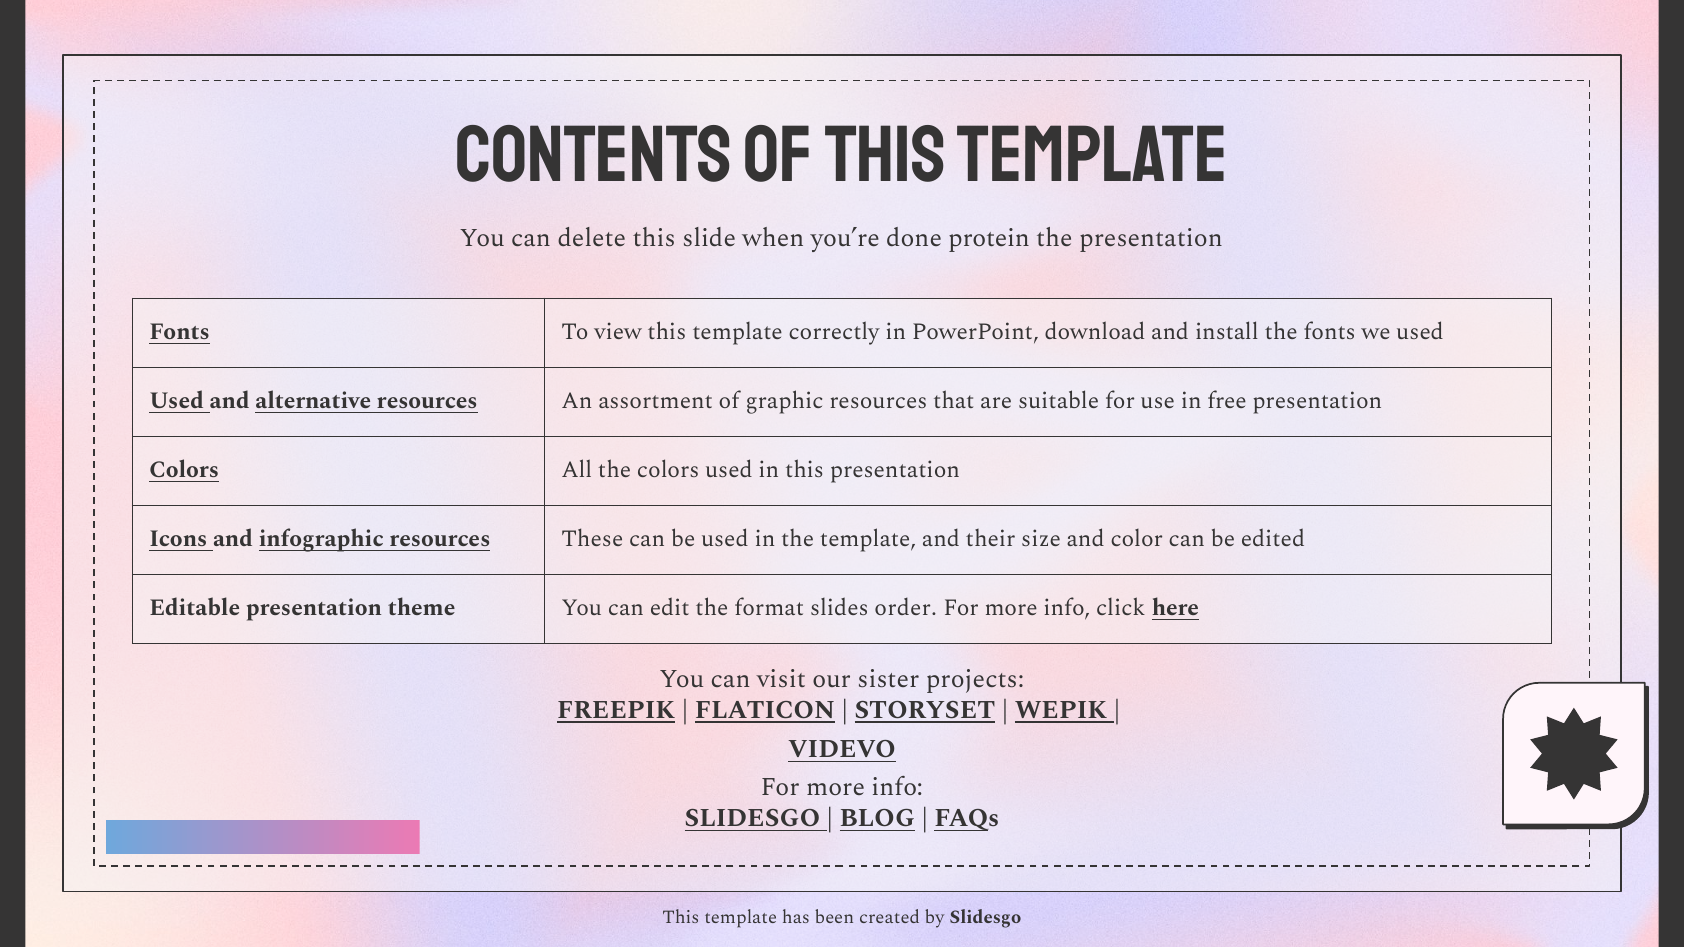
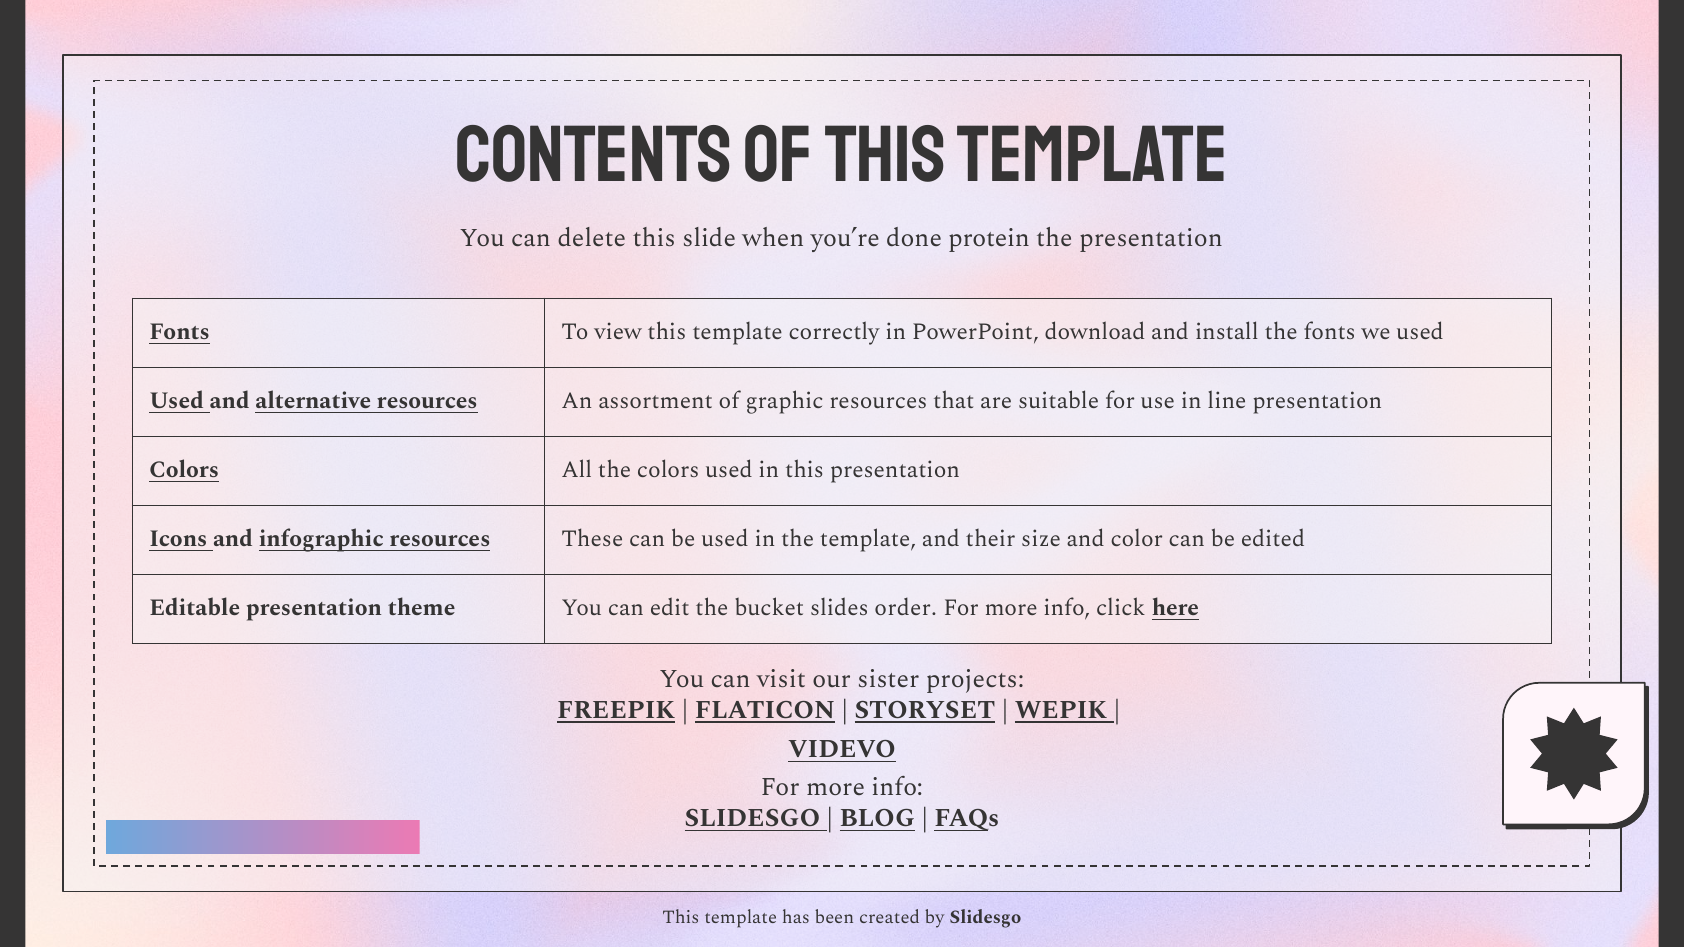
free: free -> line (1227, 401)
format: format -> bucket (769, 608)
